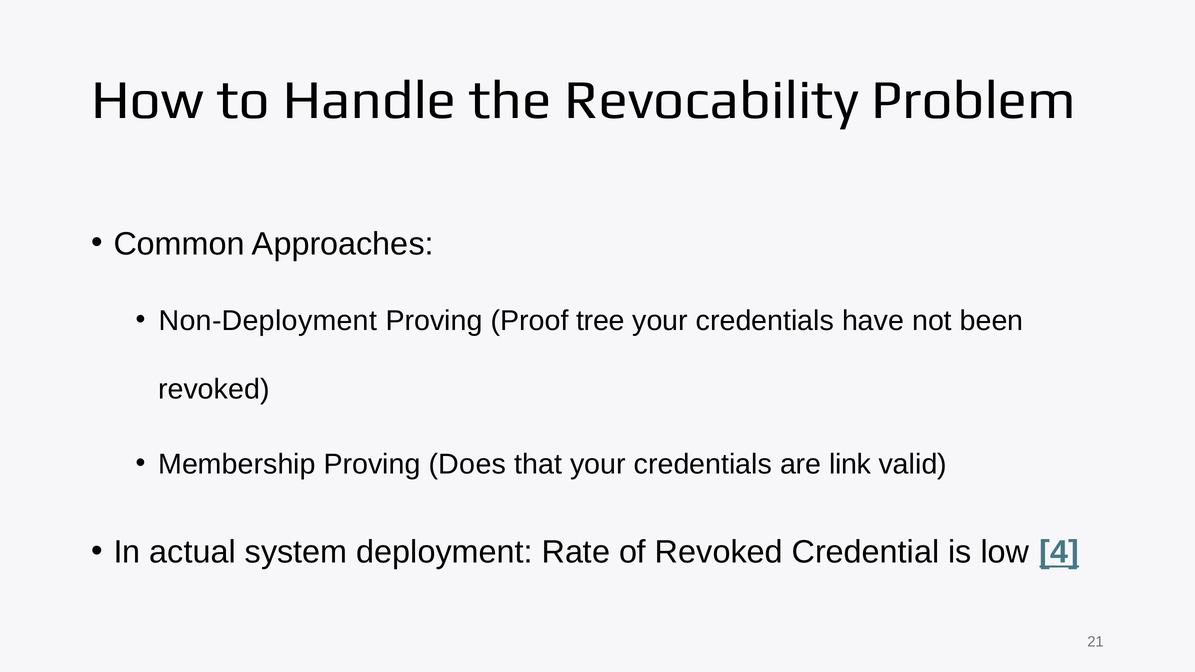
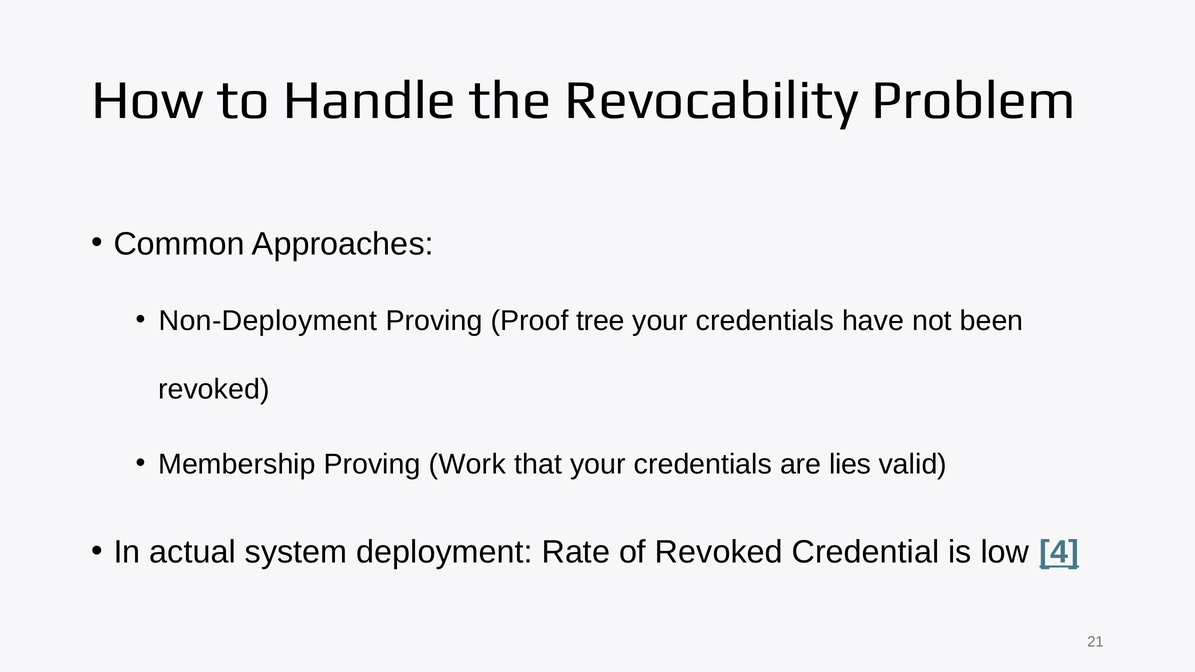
Does: Does -> Work (467, 464)
link: link -> lies (850, 464)
